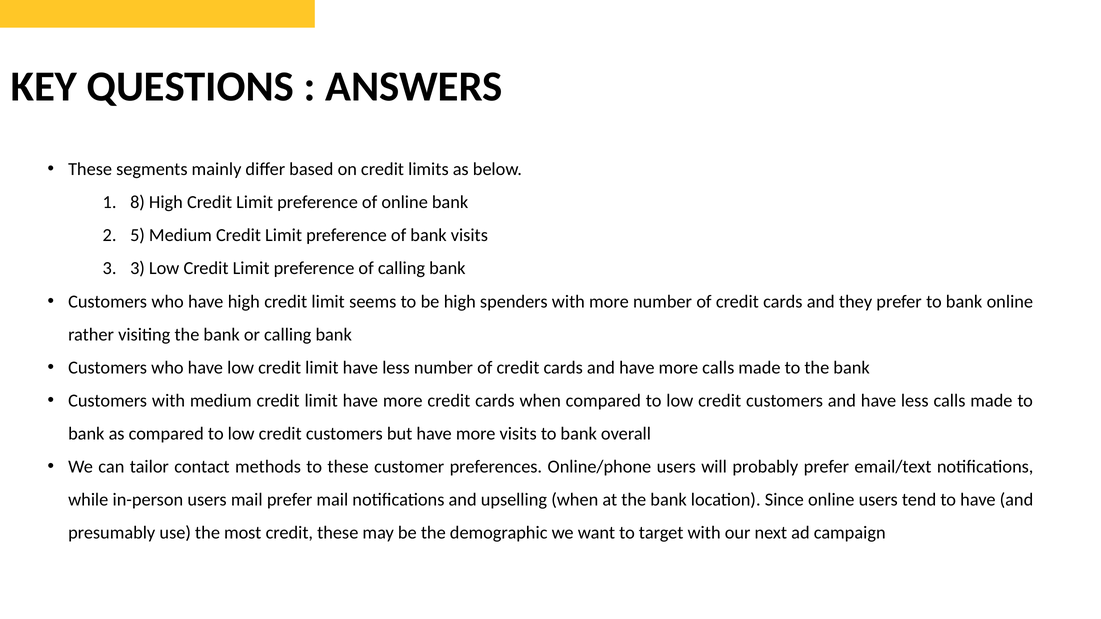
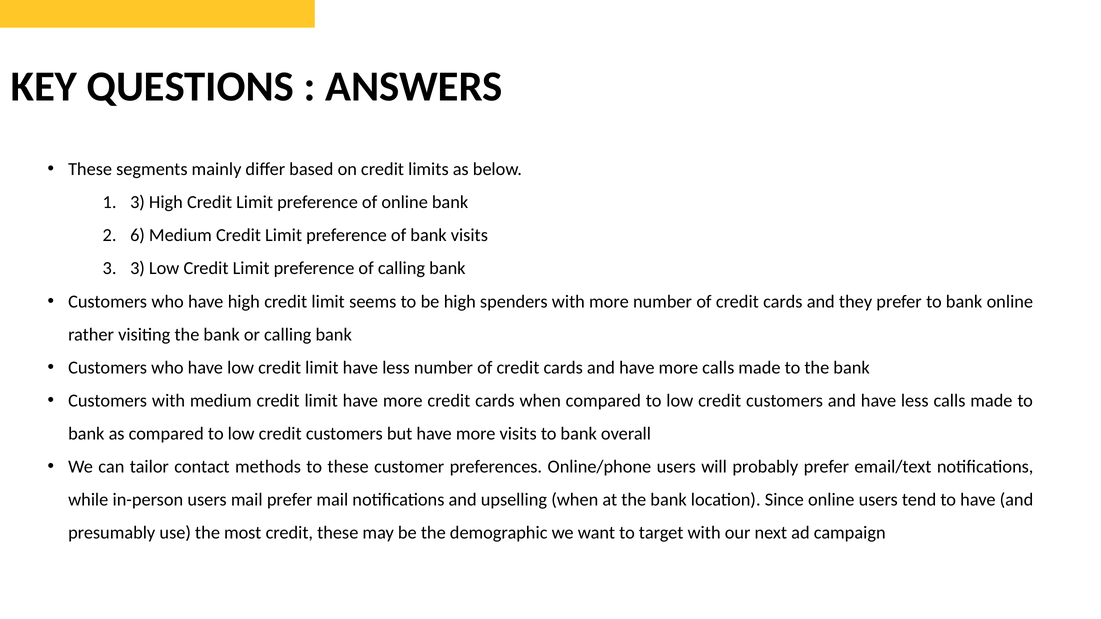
1 8: 8 -> 3 (138, 203)
5: 5 -> 6 (138, 236)
